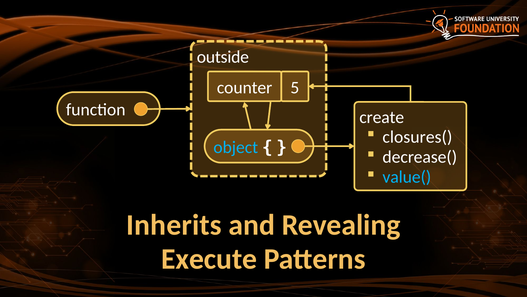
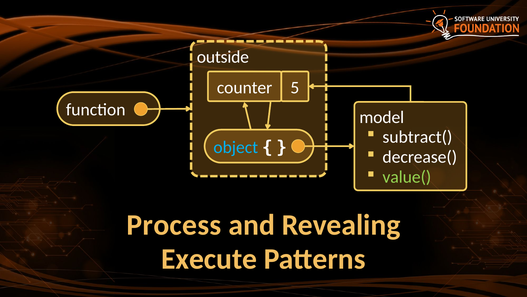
create: create -> model (382, 117)
closures(: closures( -> subtract( (417, 137)
value( colour: light blue -> light green (407, 177)
Inherits: Inherits -> Process (174, 225)
